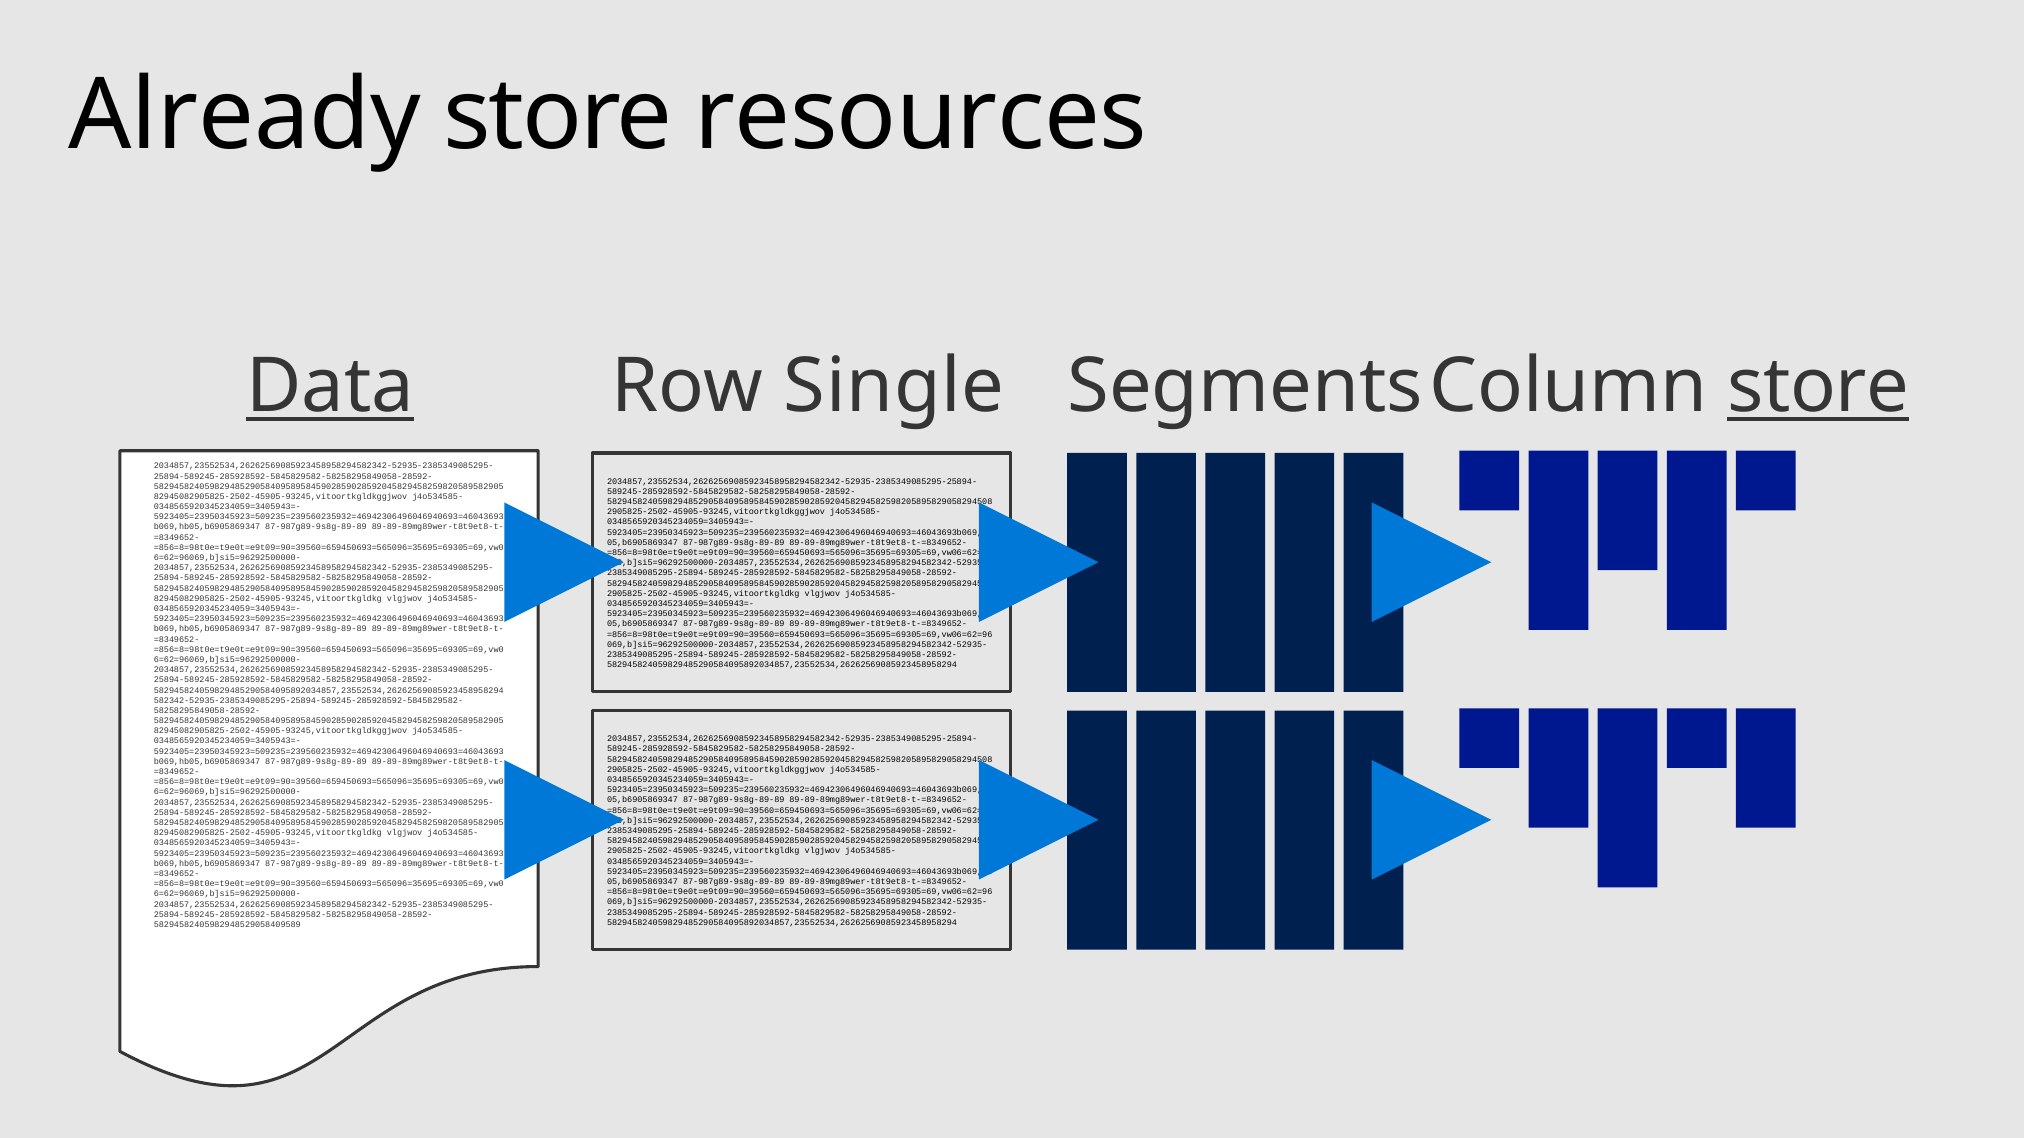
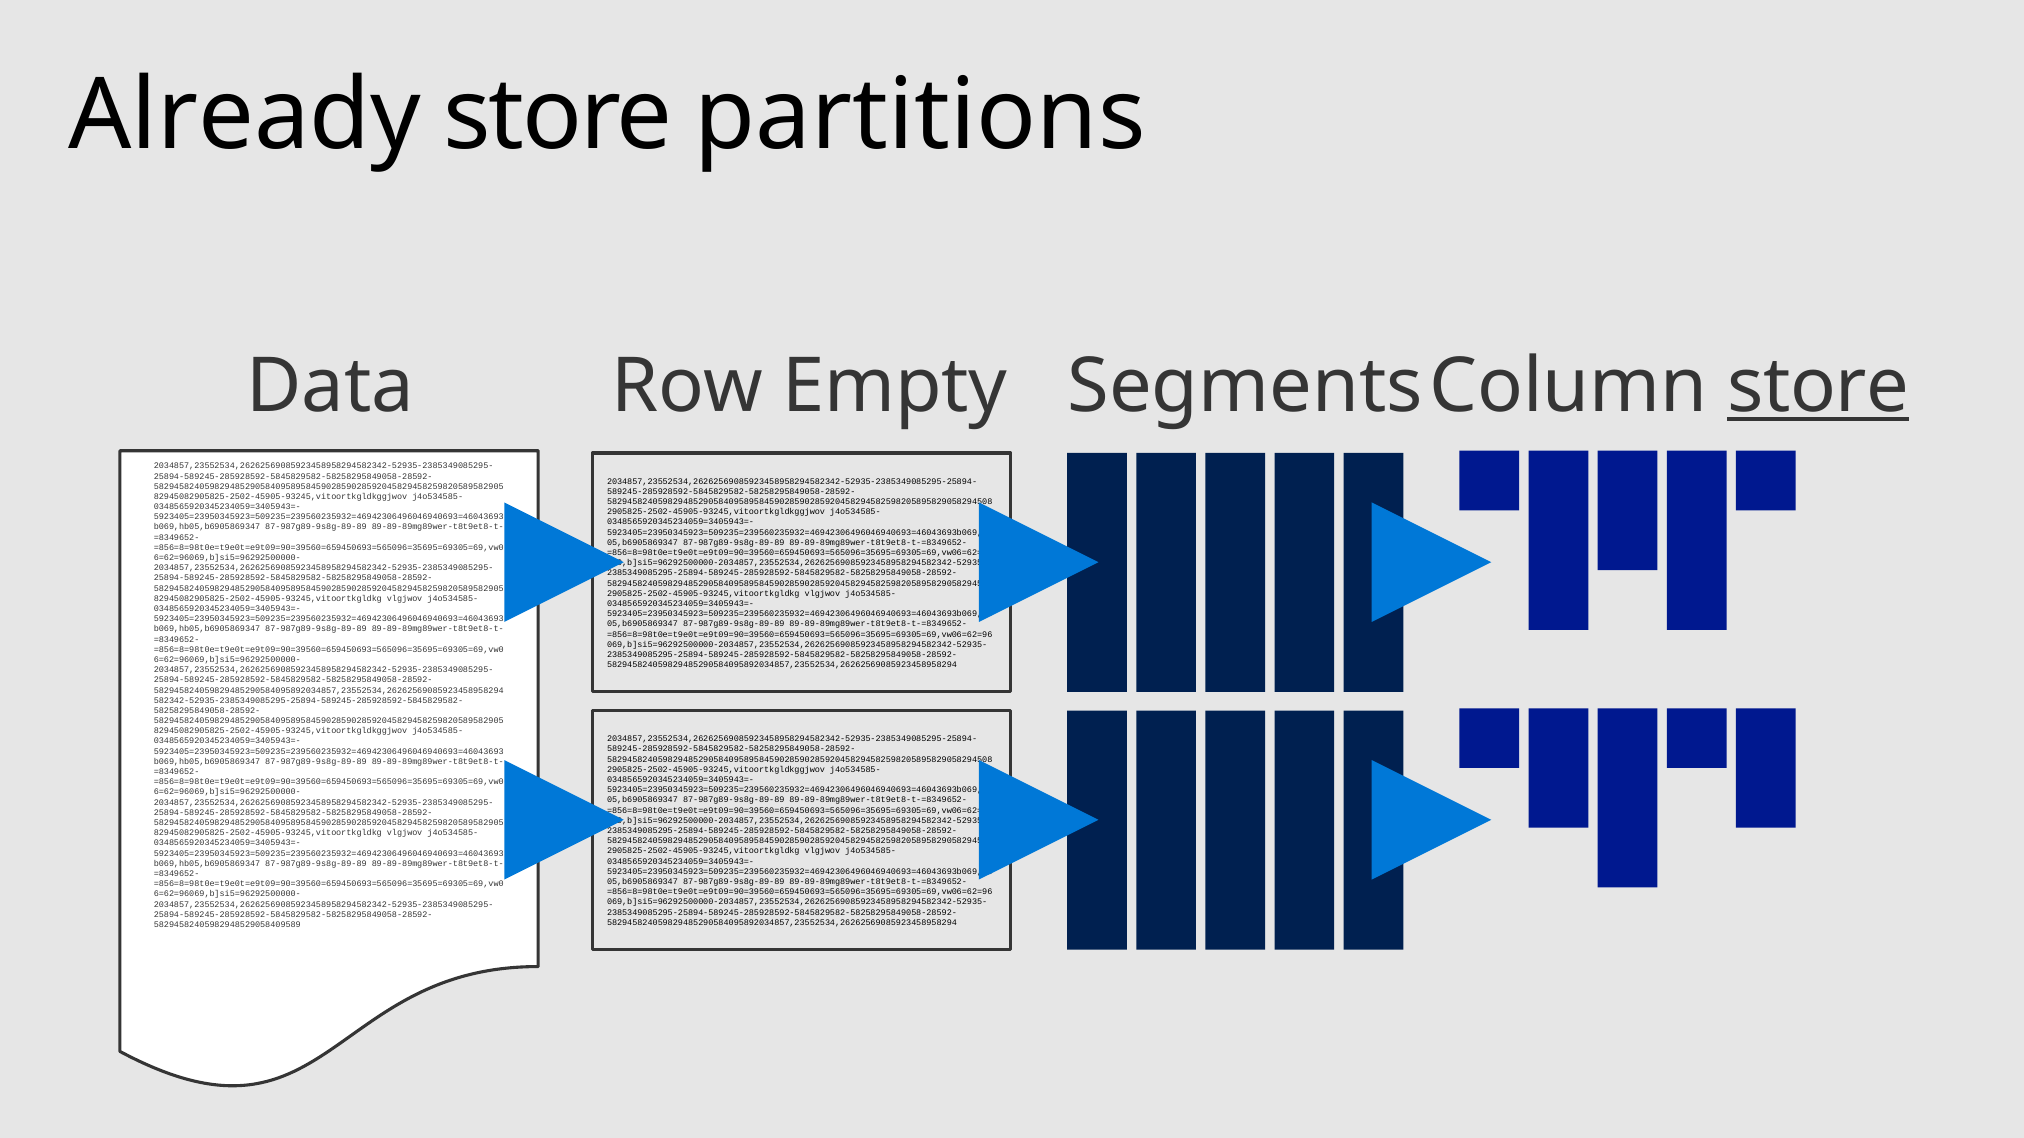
resources: resources -> partitions (920, 116)
Data underline: present -> none (330, 387)
Single: Single -> Empty (895, 387)
